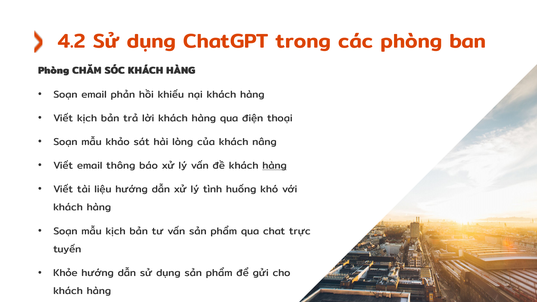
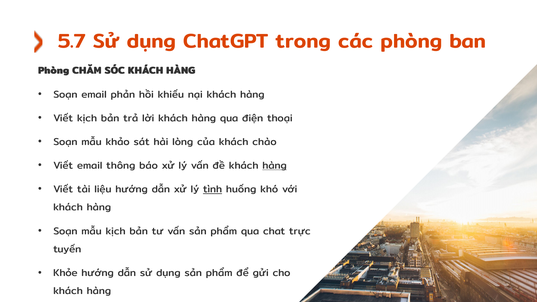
4.2: 4.2 -> 5.7 (72, 41)
nâng: nâng -> chào (264, 142)
tình underline: none -> present (213, 189)
